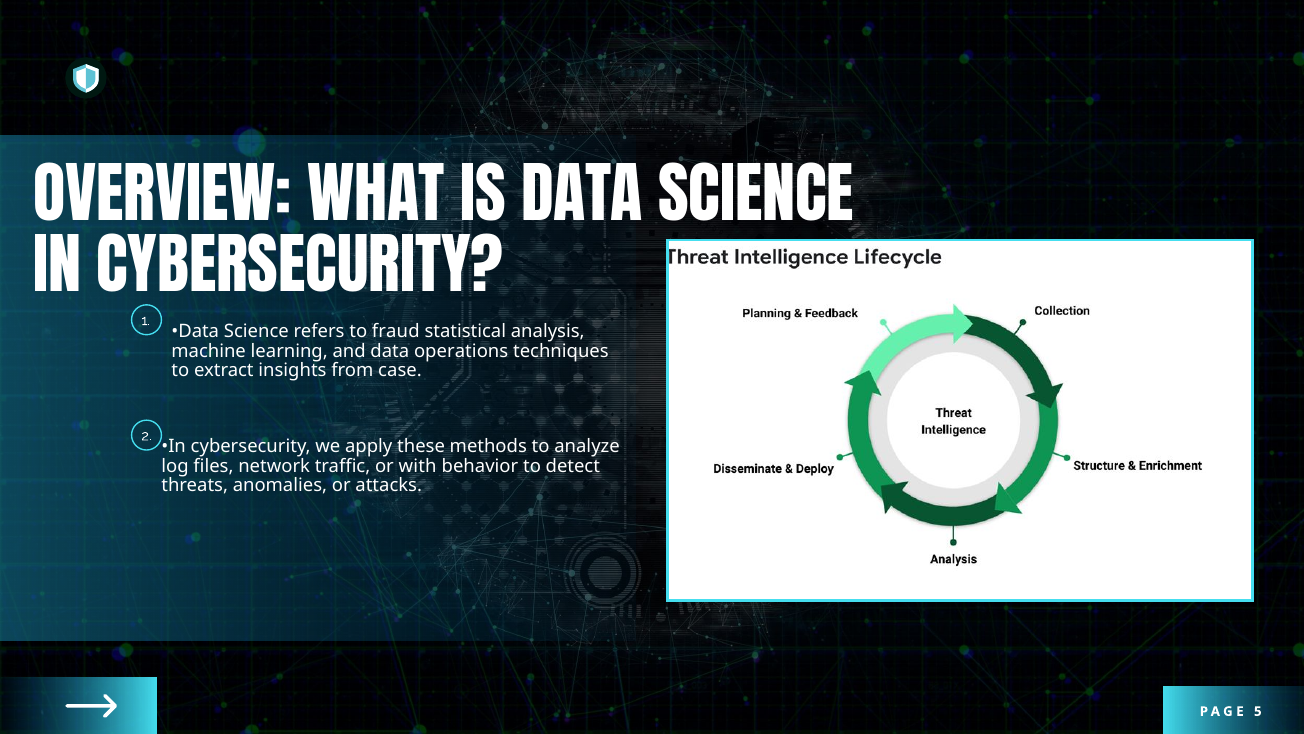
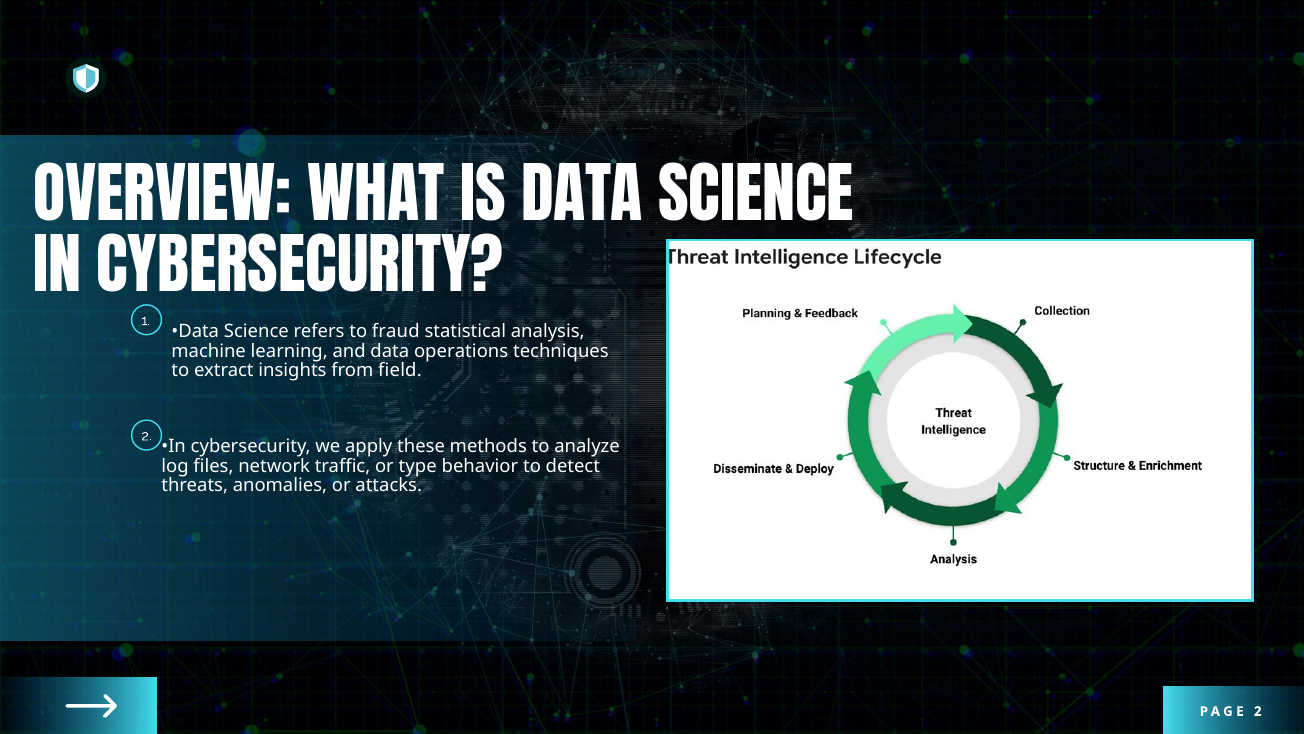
case: case -> field (400, 370)
with: with -> type (418, 466)
5: 5 -> 2 (1258, 711)
